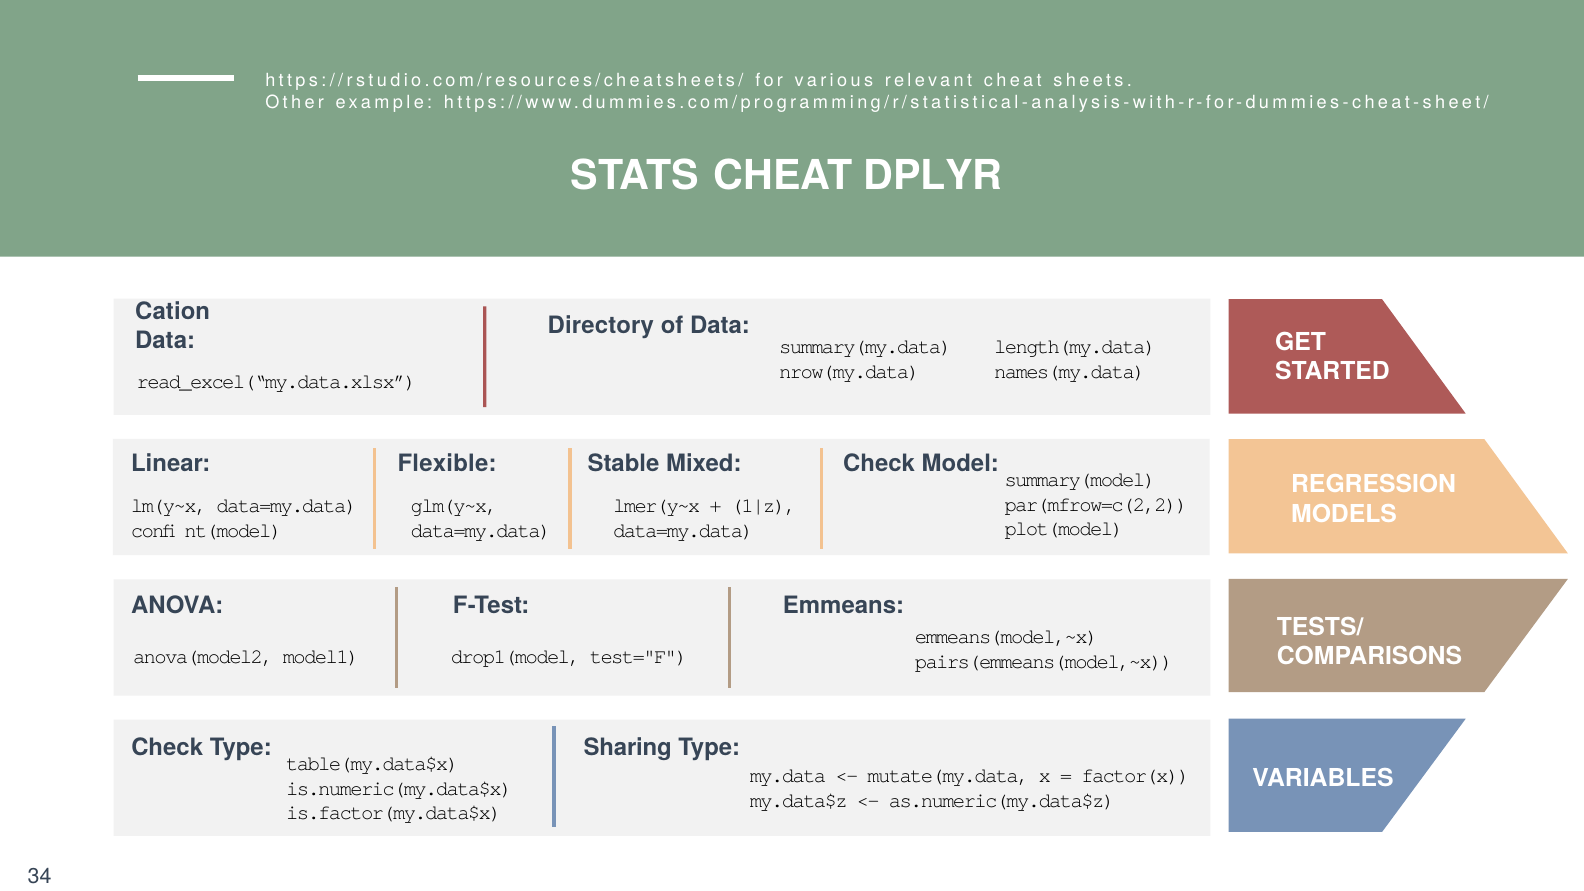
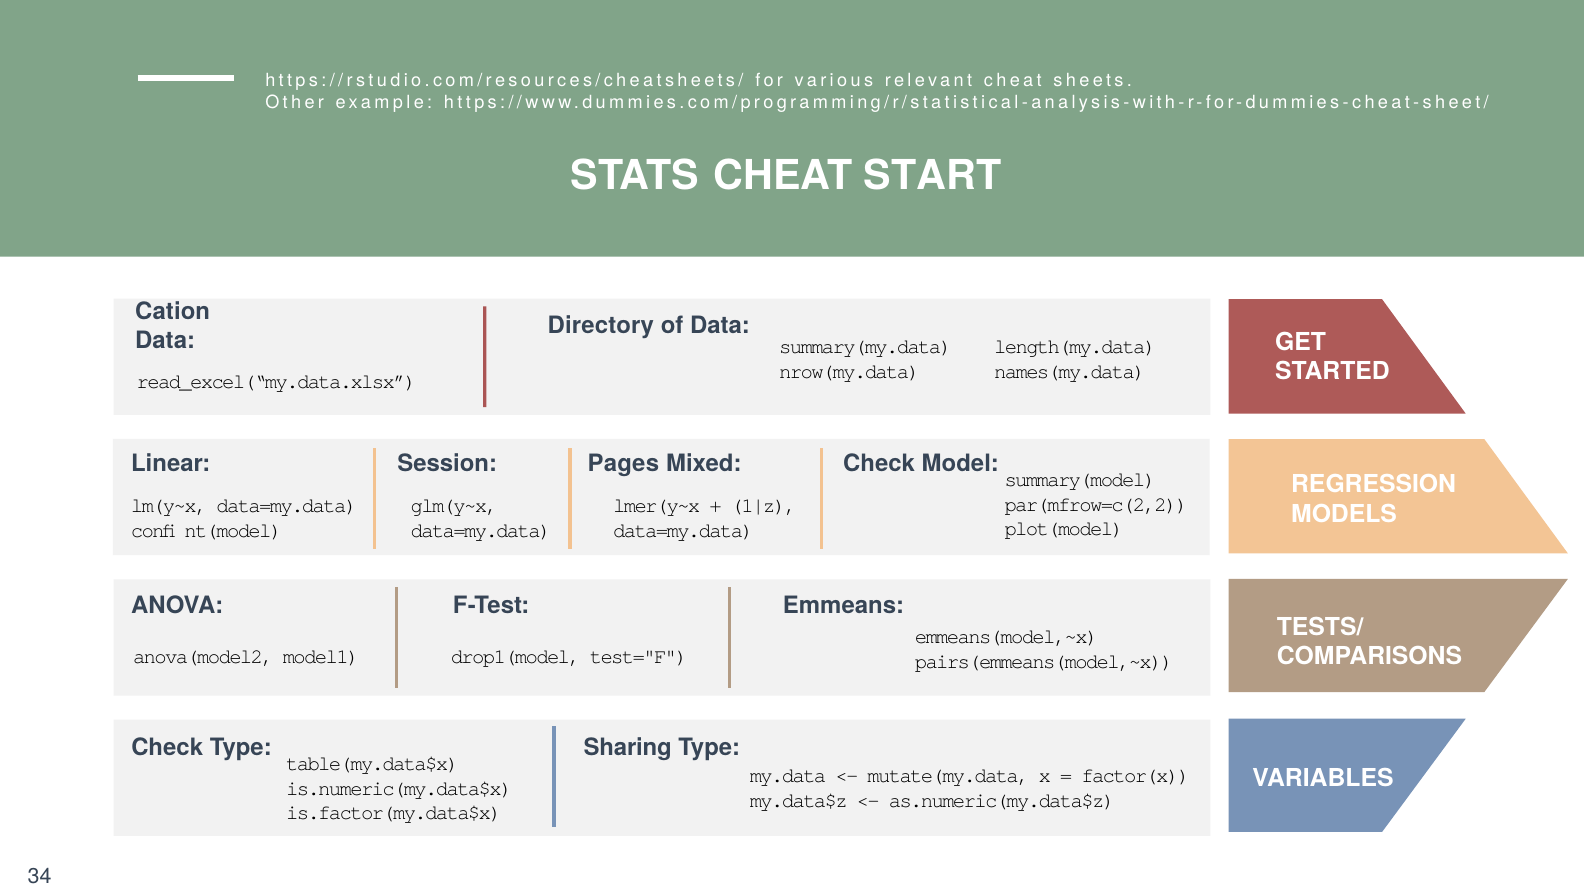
DPLYR: DPLYR -> START (933, 176)
Flexible: Flexible -> Session (447, 464)
Stable: Stable -> Pages (623, 464)
